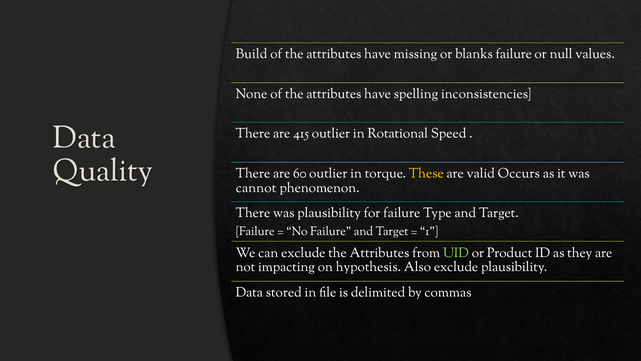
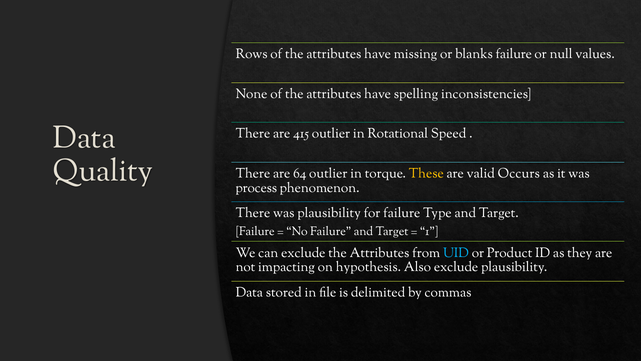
Build: Build -> Rows (252, 54)
60: 60 -> 64 (300, 173)
cannot: cannot -> process (256, 187)
UID colour: light green -> light blue (456, 252)
